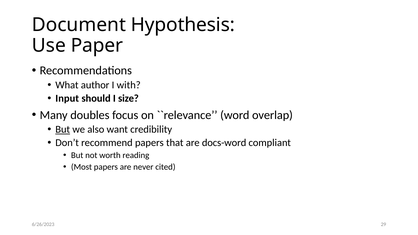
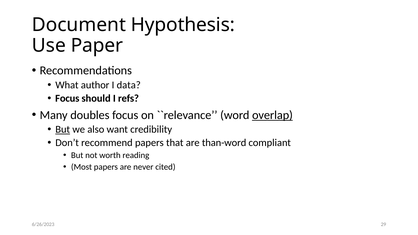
with: with -> data (129, 85)
Input: Input -> Focus (67, 99)
size: size -> refs (128, 99)
overlap underline: none -> present (272, 115)
docs-word: docs-word -> than-word (224, 143)
